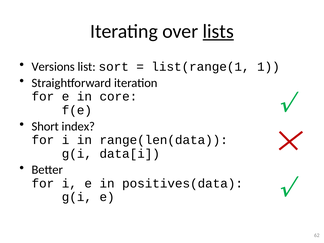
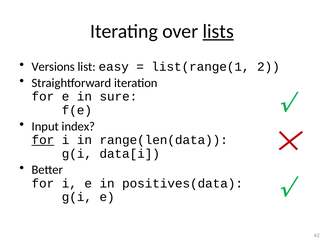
sort: sort -> easy (114, 67)
1: 1 -> 2 (268, 67)
core: core -> sure (118, 97)
Short: Short -> Input (45, 126)
for underline: none -> present (43, 140)
